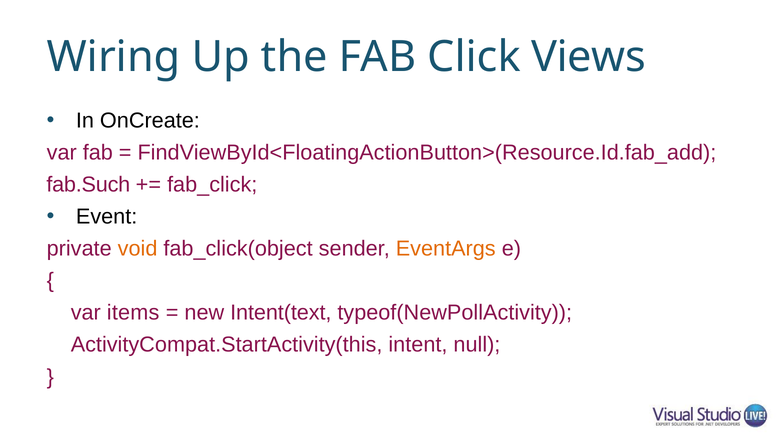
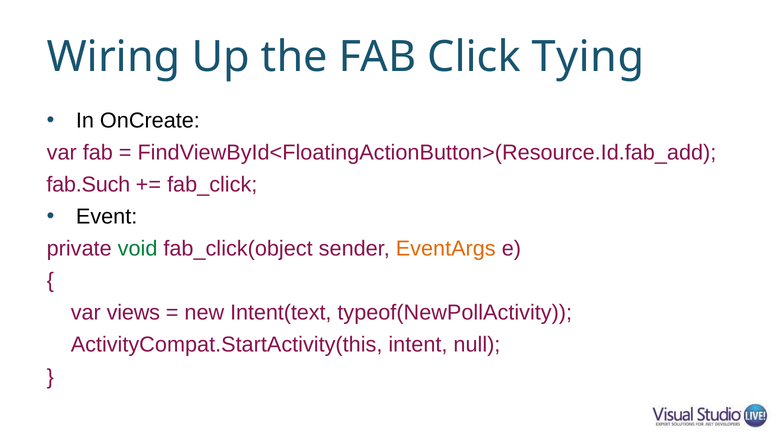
Views: Views -> Tying (588, 57)
void colour: orange -> green (138, 249)
items: items -> views (133, 313)
